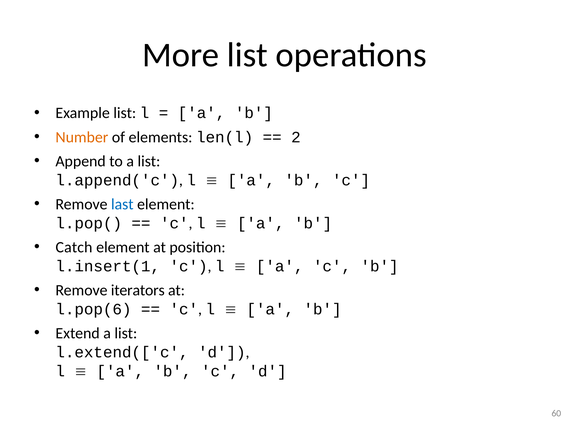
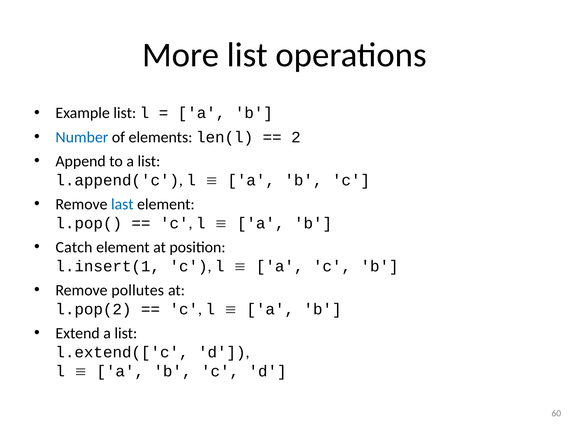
Number colour: orange -> blue (82, 137)
iterators: iterators -> pollutes (138, 290)
l.pop(6: l.pop(6 -> l.pop(2 (93, 309)
